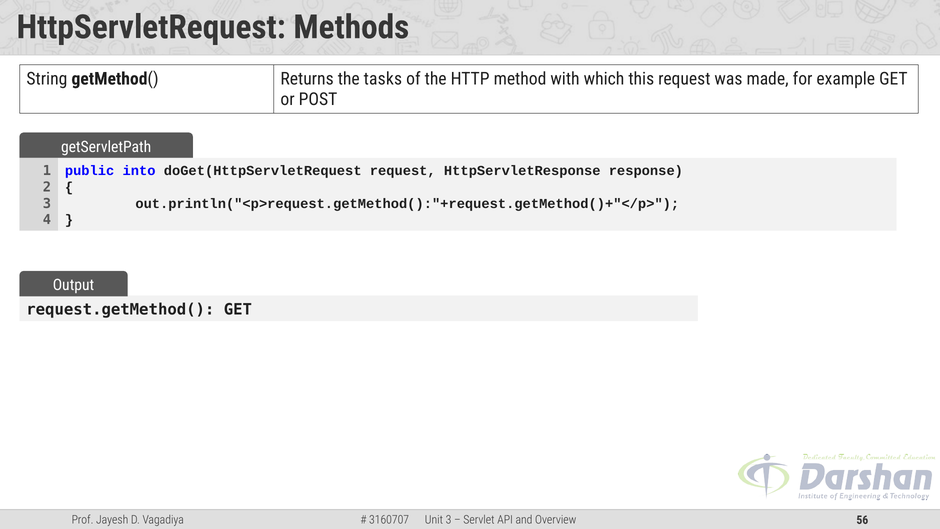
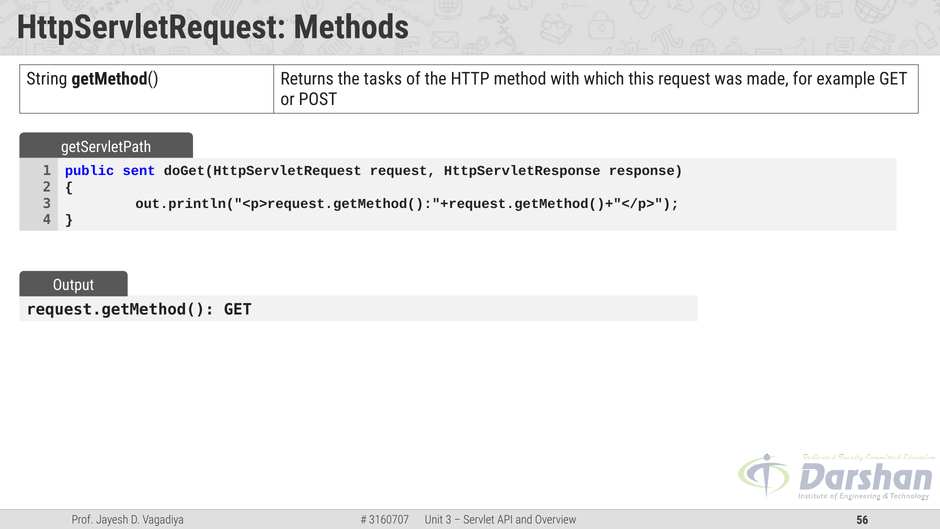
into: into -> sent (139, 170)
